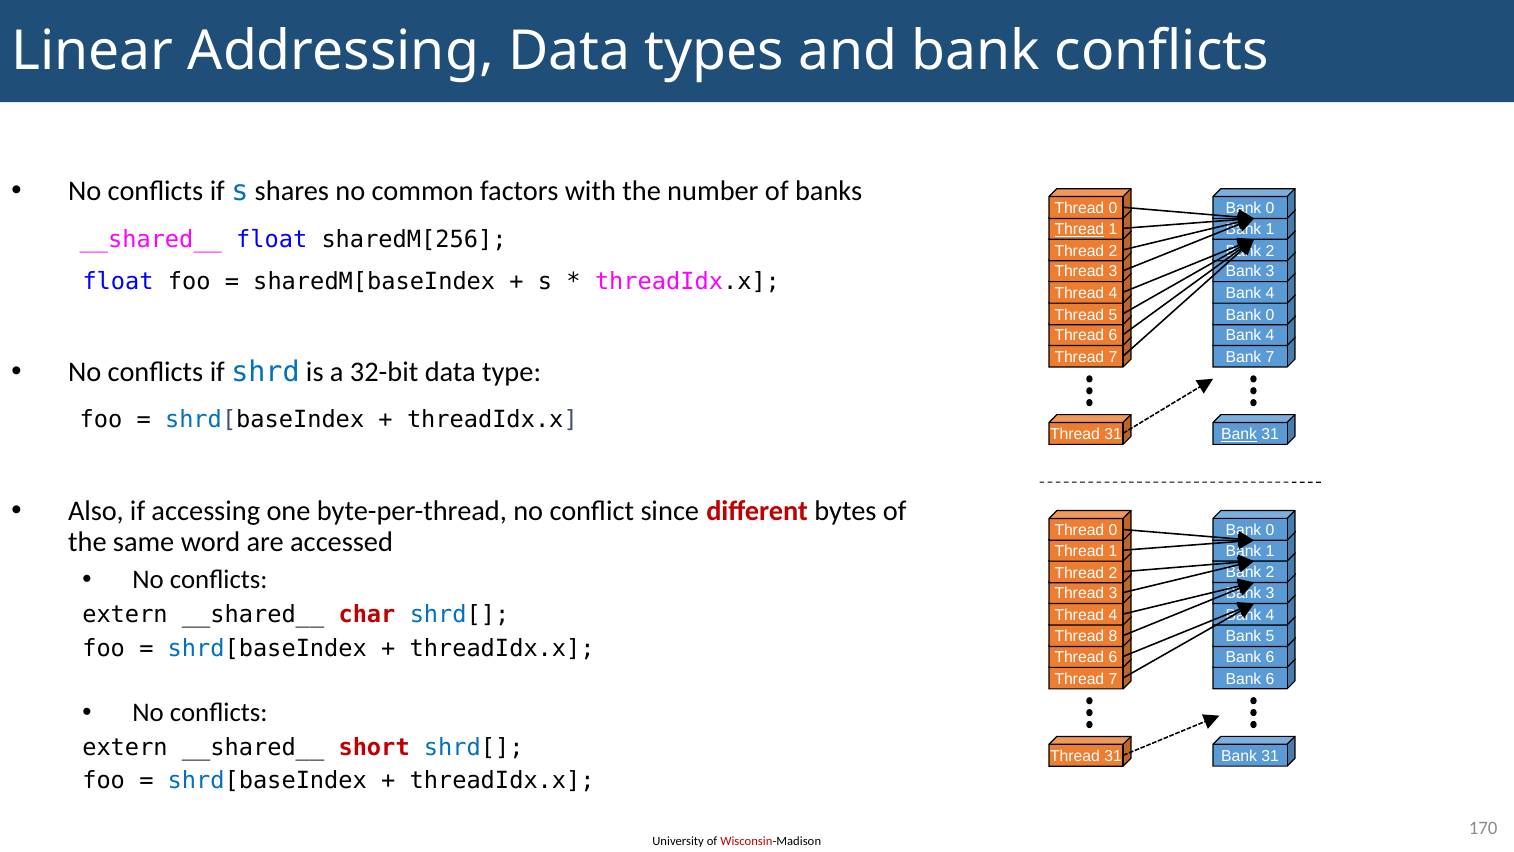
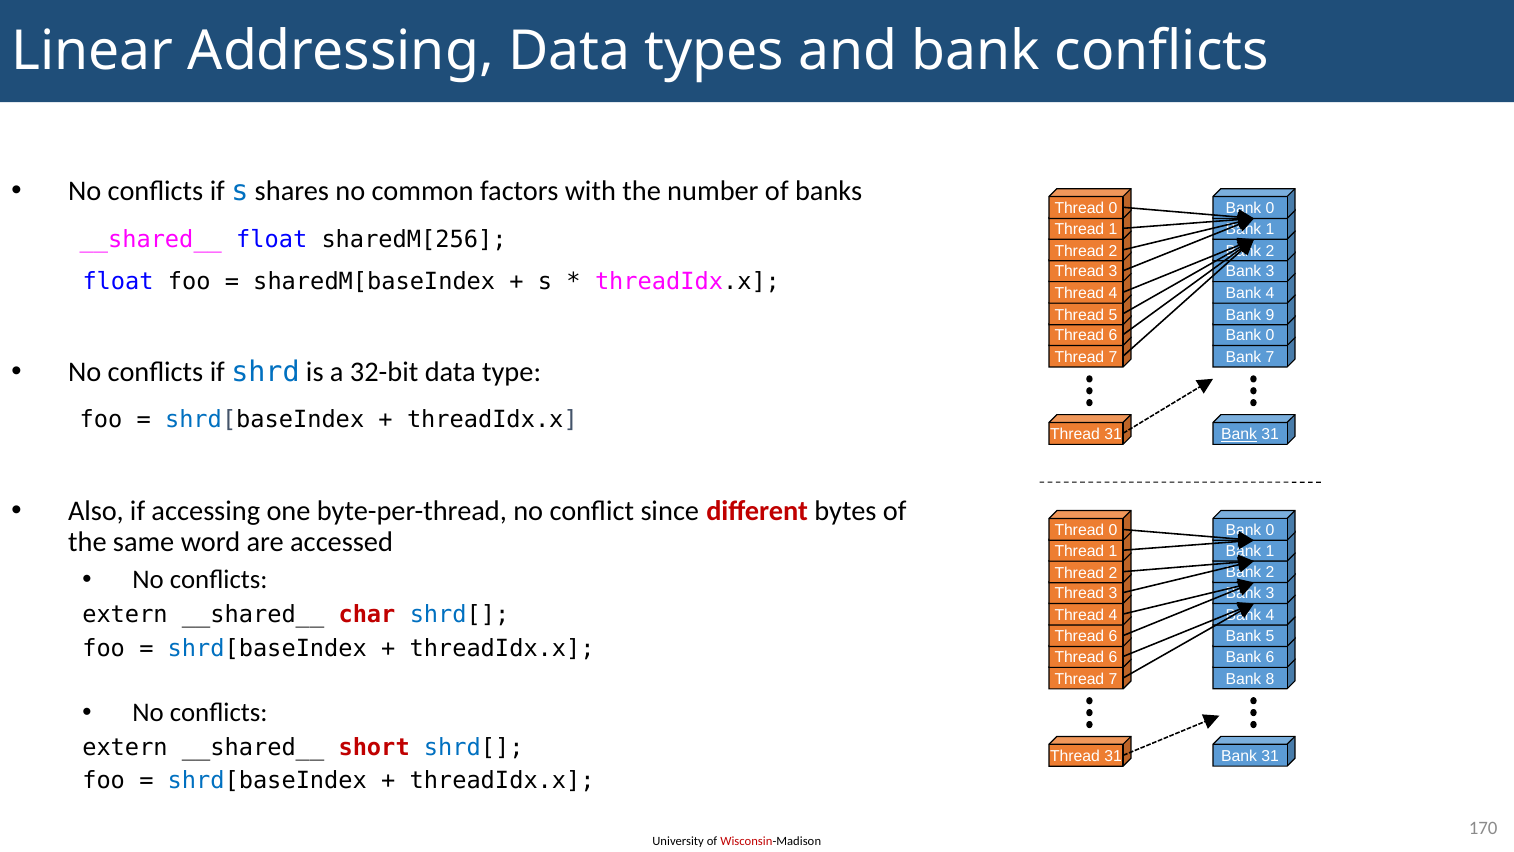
Thread underline: present -> none (1079, 229)
0: 0 -> 9 (1270, 315)
4: 4 -> 0 (1270, 335)
8: 8 -> 6 (1113, 636)
6: 6 -> 8 (1270, 679)
